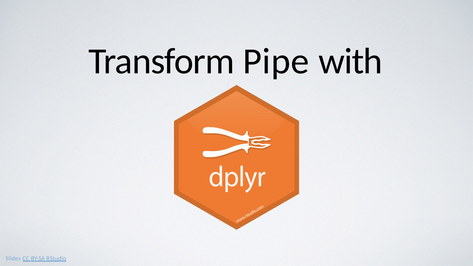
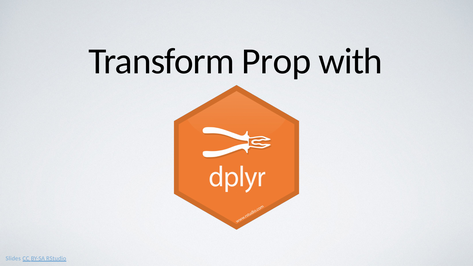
Pipe: Pipe -> Prop (276, 61)
